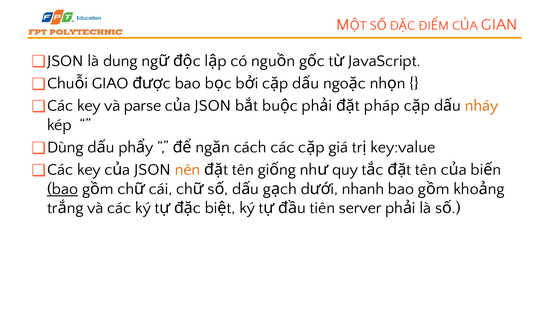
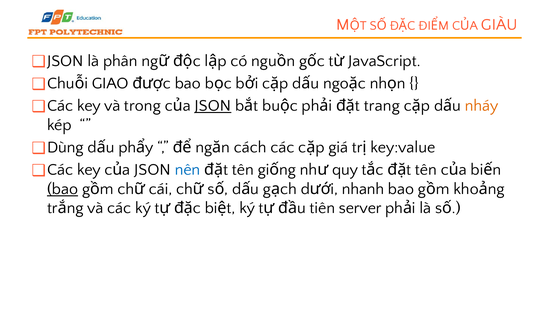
GIAN: GIAN -> GIÀU (499, 24)
dung: dung -> phân (120, 61)
parse: parse -> trong (142, 106)
JSON underline: none -> present (213, 106)
pháp: pháp -> trang (382, 106)
nên colour: orange -> blue (188, 170)
